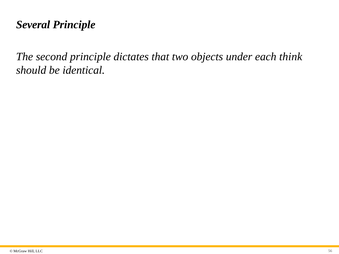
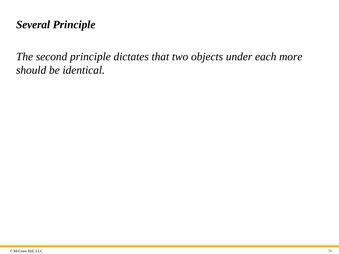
think: think -> more (291, 57)
